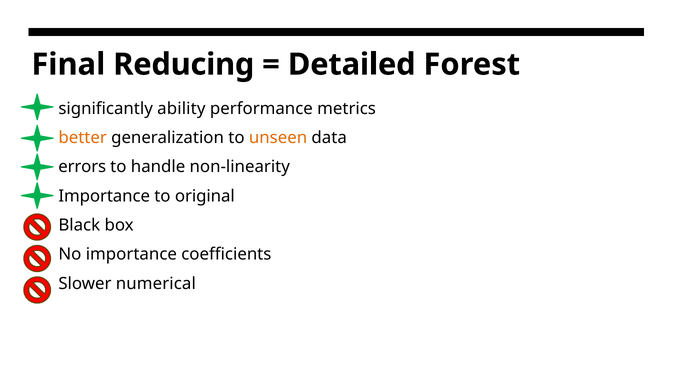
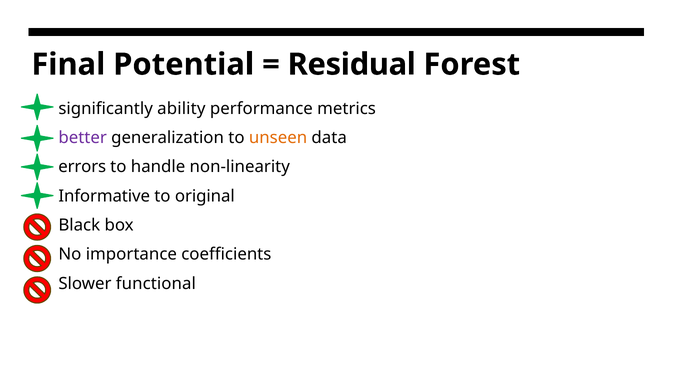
Reducing: Reducing -> Potential (184, 65)
Detailed: Detailed -> Residual (352, 65)
better colour: orange -> purple (83, 138)
Importance: Importance -> Informative (104, 196)
numerical: numerical -> functional (156, 284)
